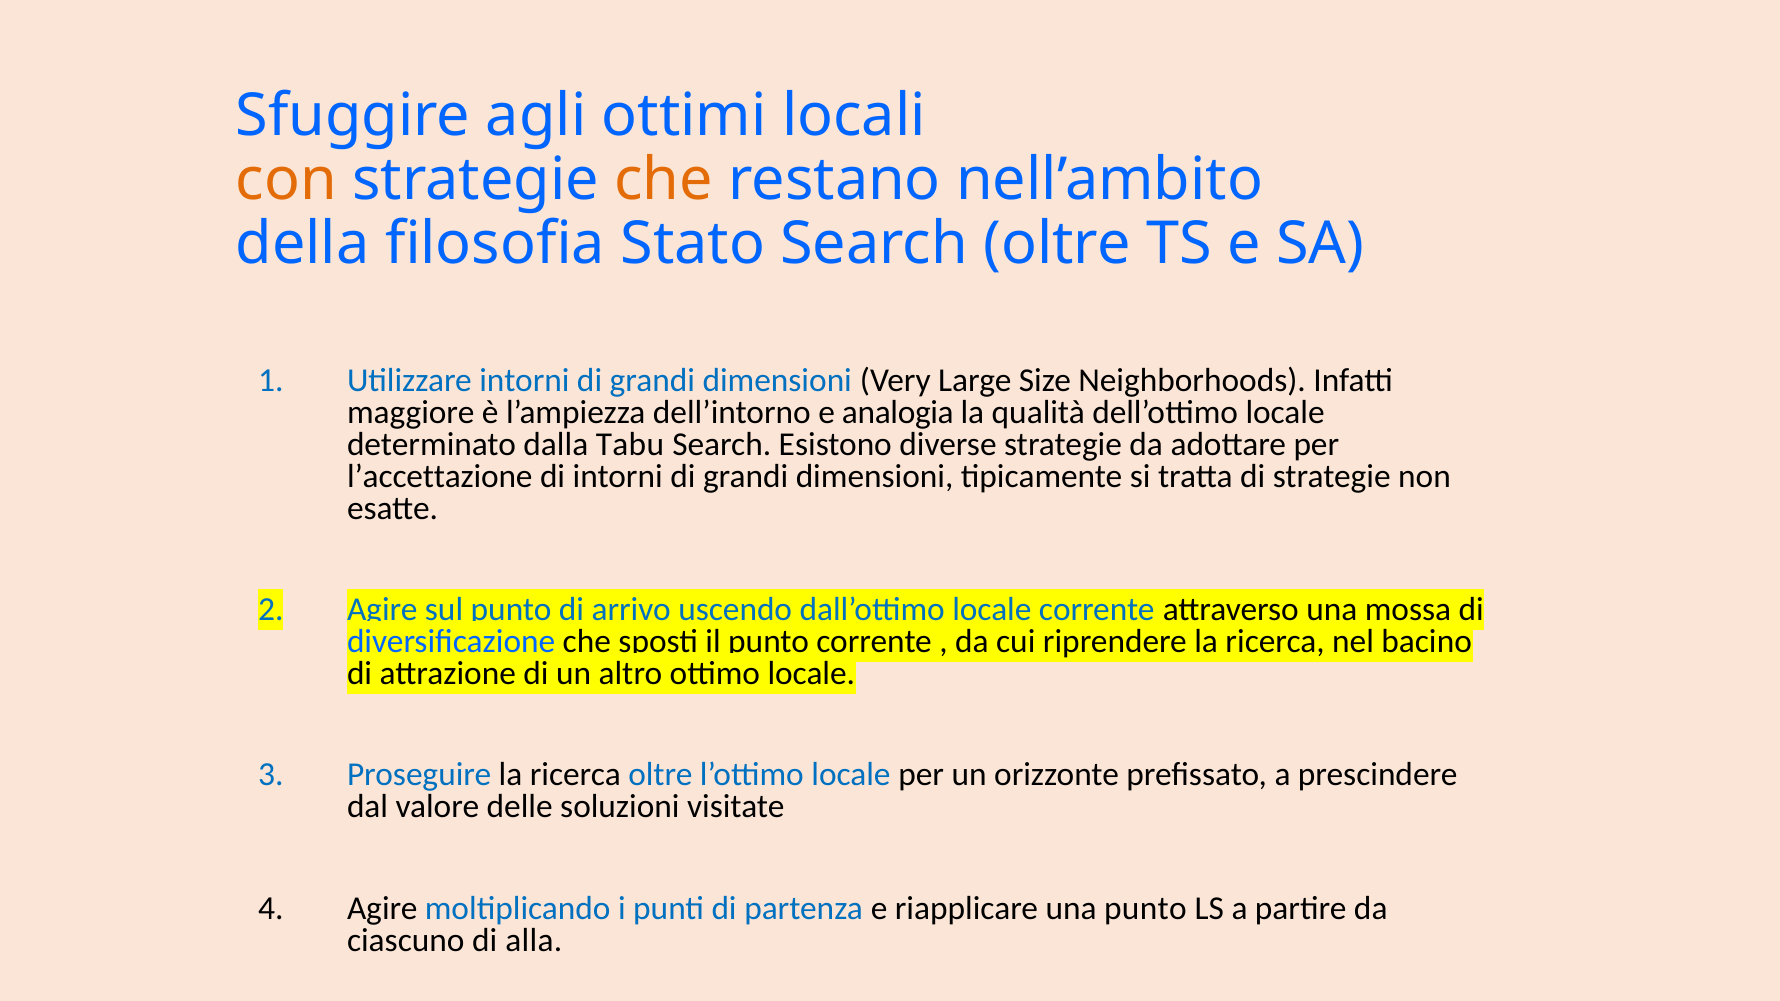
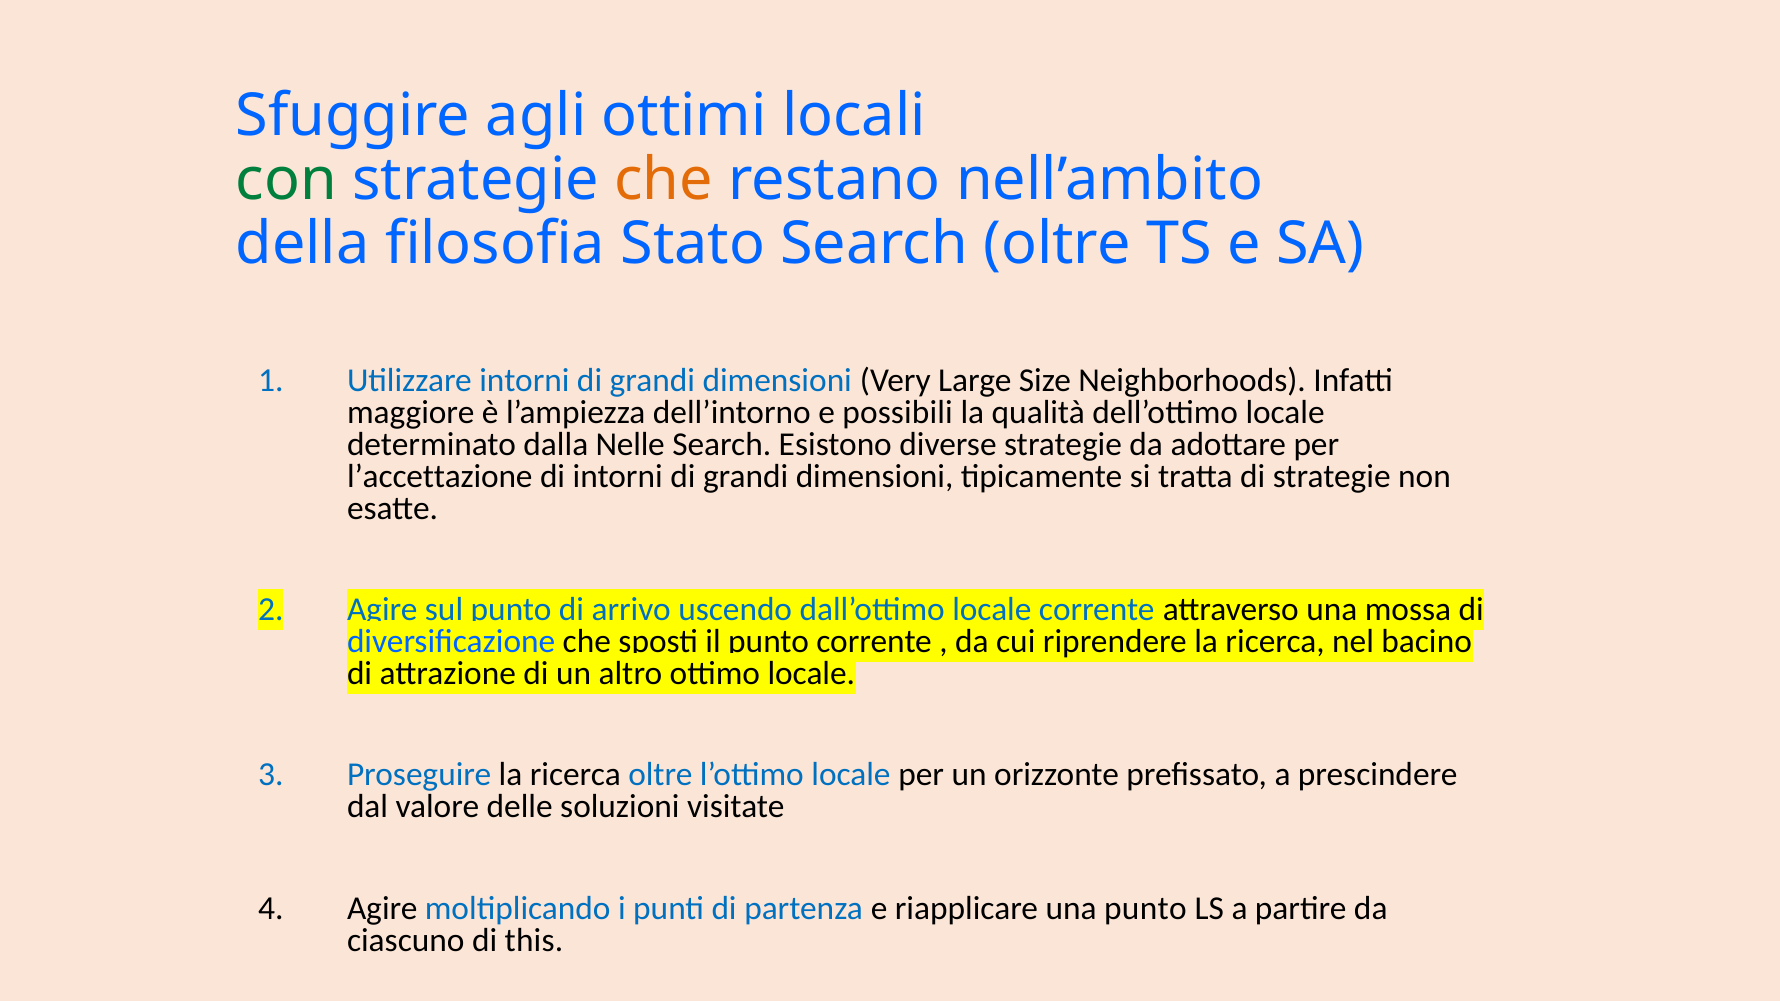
con colour: orange -> green (286, 180)
analogia: analogia -> possibili (898, 412)
Tabu: Tabu -> Nelle (630, 444)
alla: alla -> this (534, 940)
